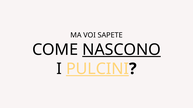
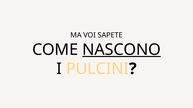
PULCINI underline: present -> none (97, 69)
